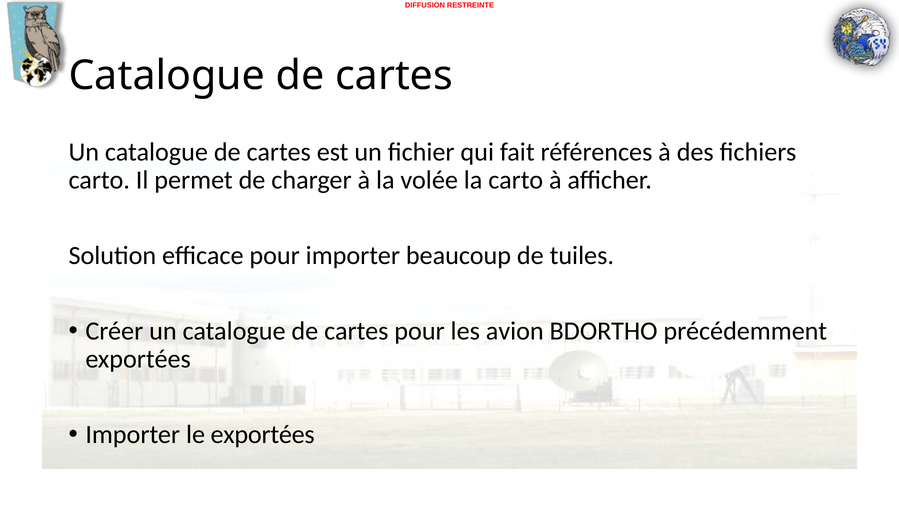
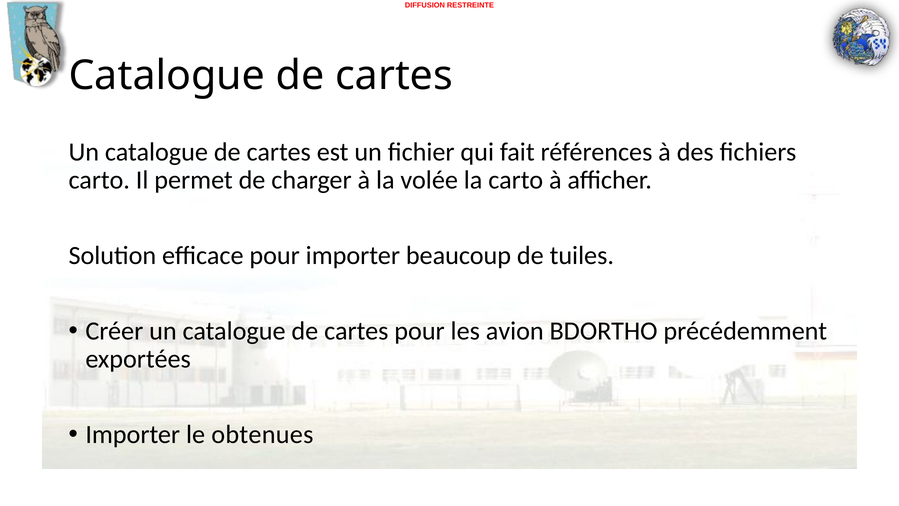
le exportées: exportées -> obtenues (262, 434)
